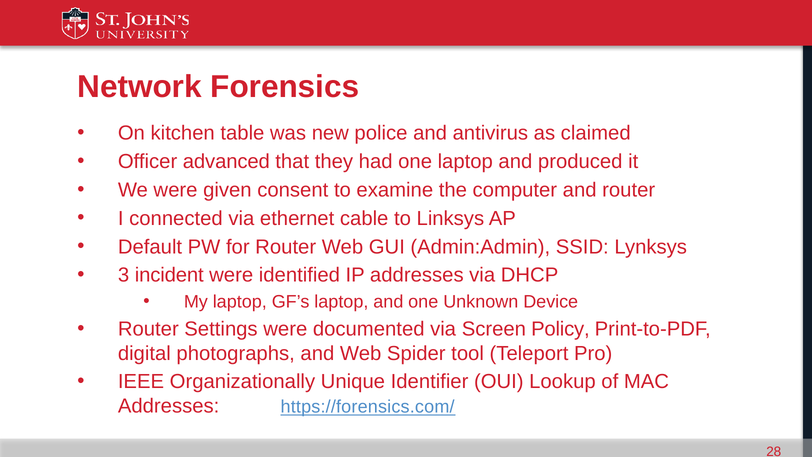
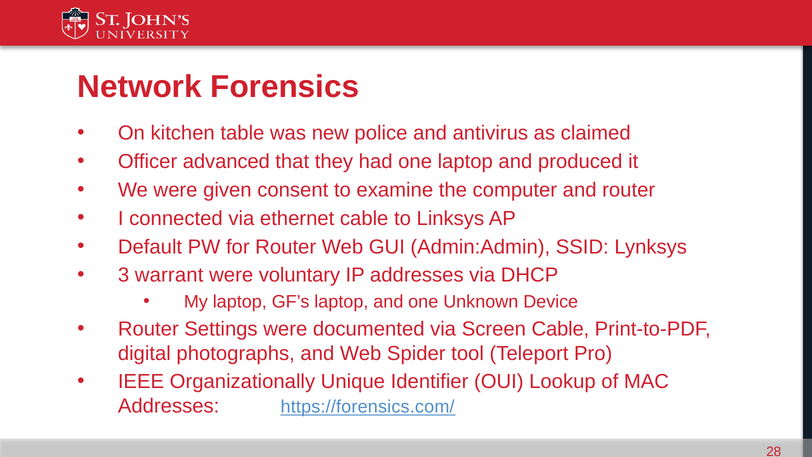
incident: incident -> warrant (169, 275)
identified: identified -> voluntary (299, 275)
Screen Policy: Policy -> Cable (560, 329)
